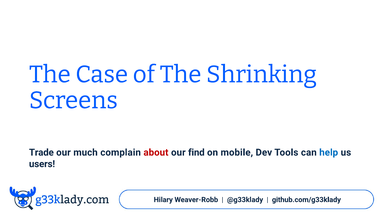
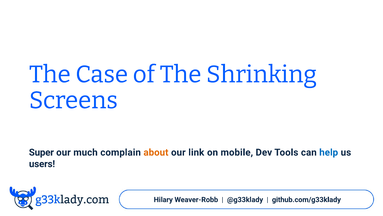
Trade: Trade -> Super (41, 152)
about colour: red -> orange (156, 152)
find: find -> link (196, 152)
